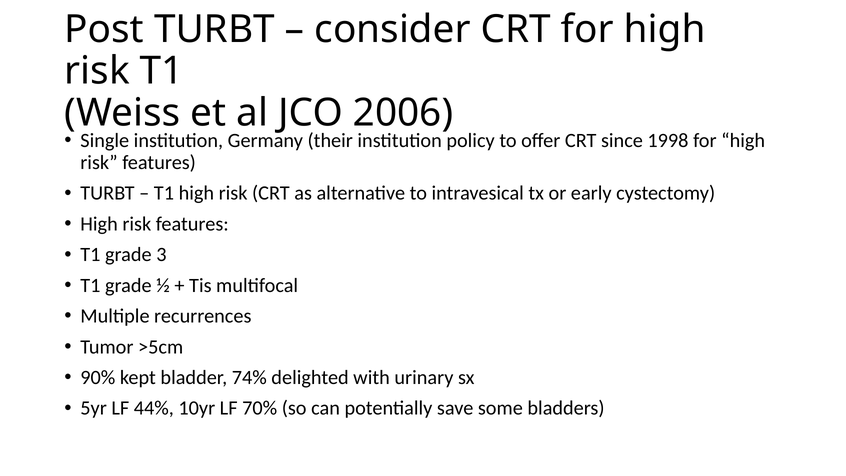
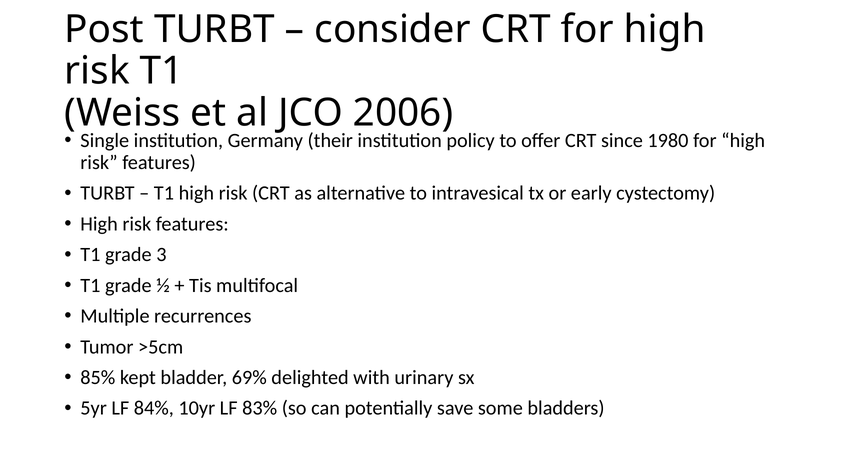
1998: 1998 -> 1980 (668, 141)
90%: 90% -> 85% (98, 377)
74%: 74% -> 69% (249, 377)
44%: 44% -> 84% (154, 408)
70%: 70% -> 83% (260, 408)
